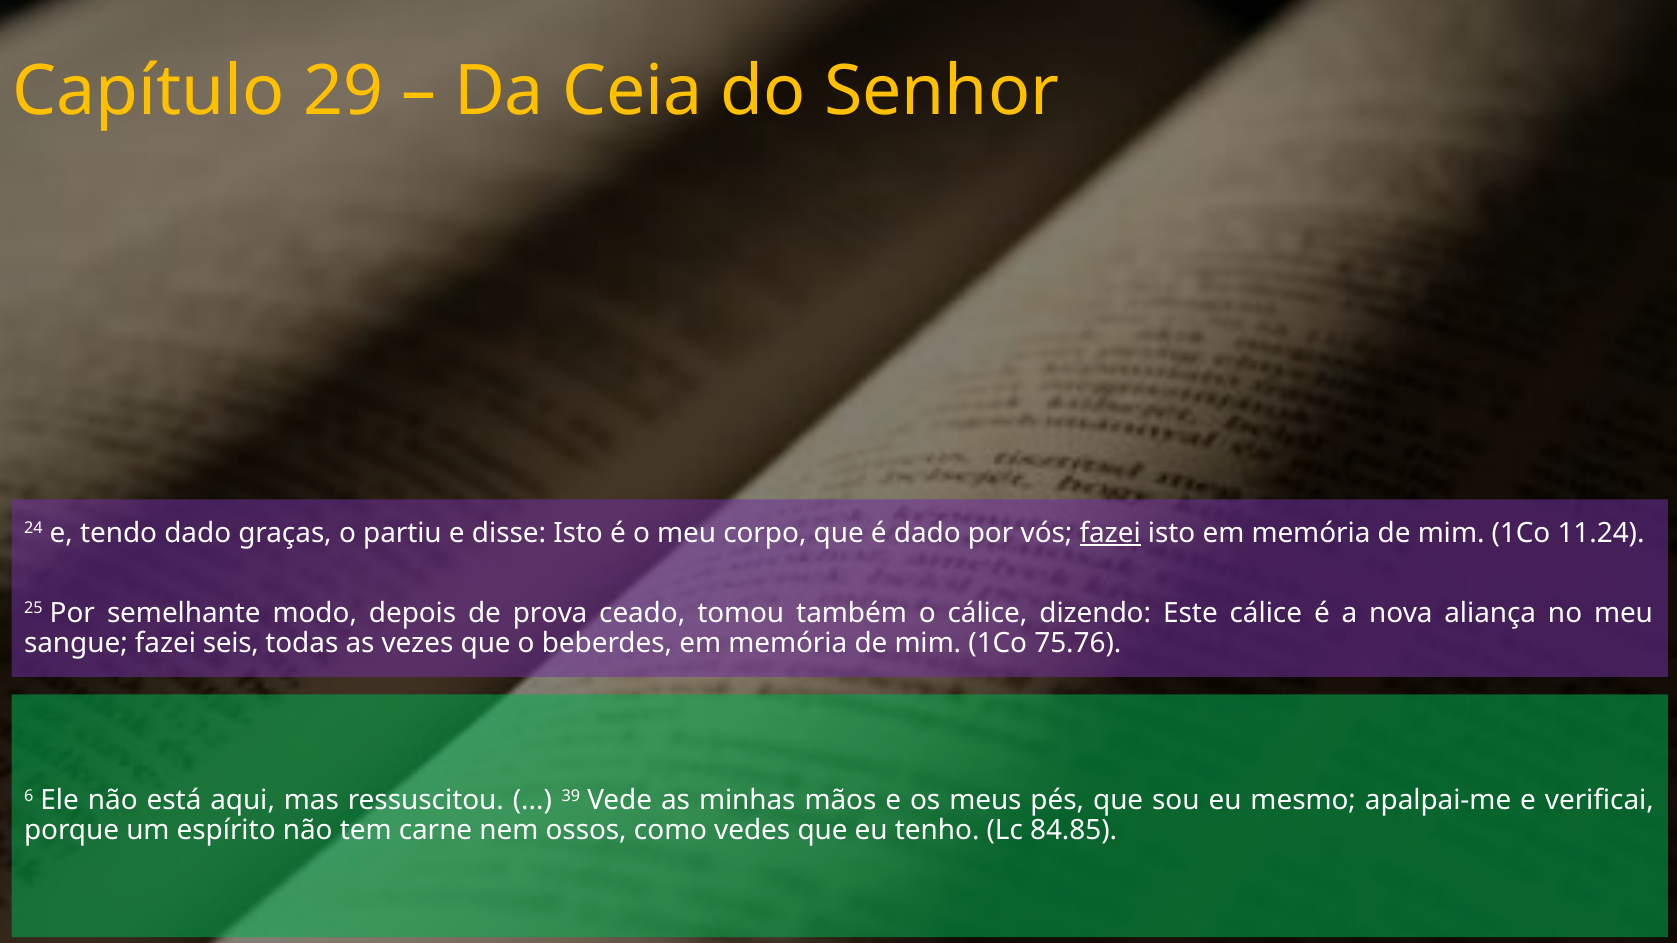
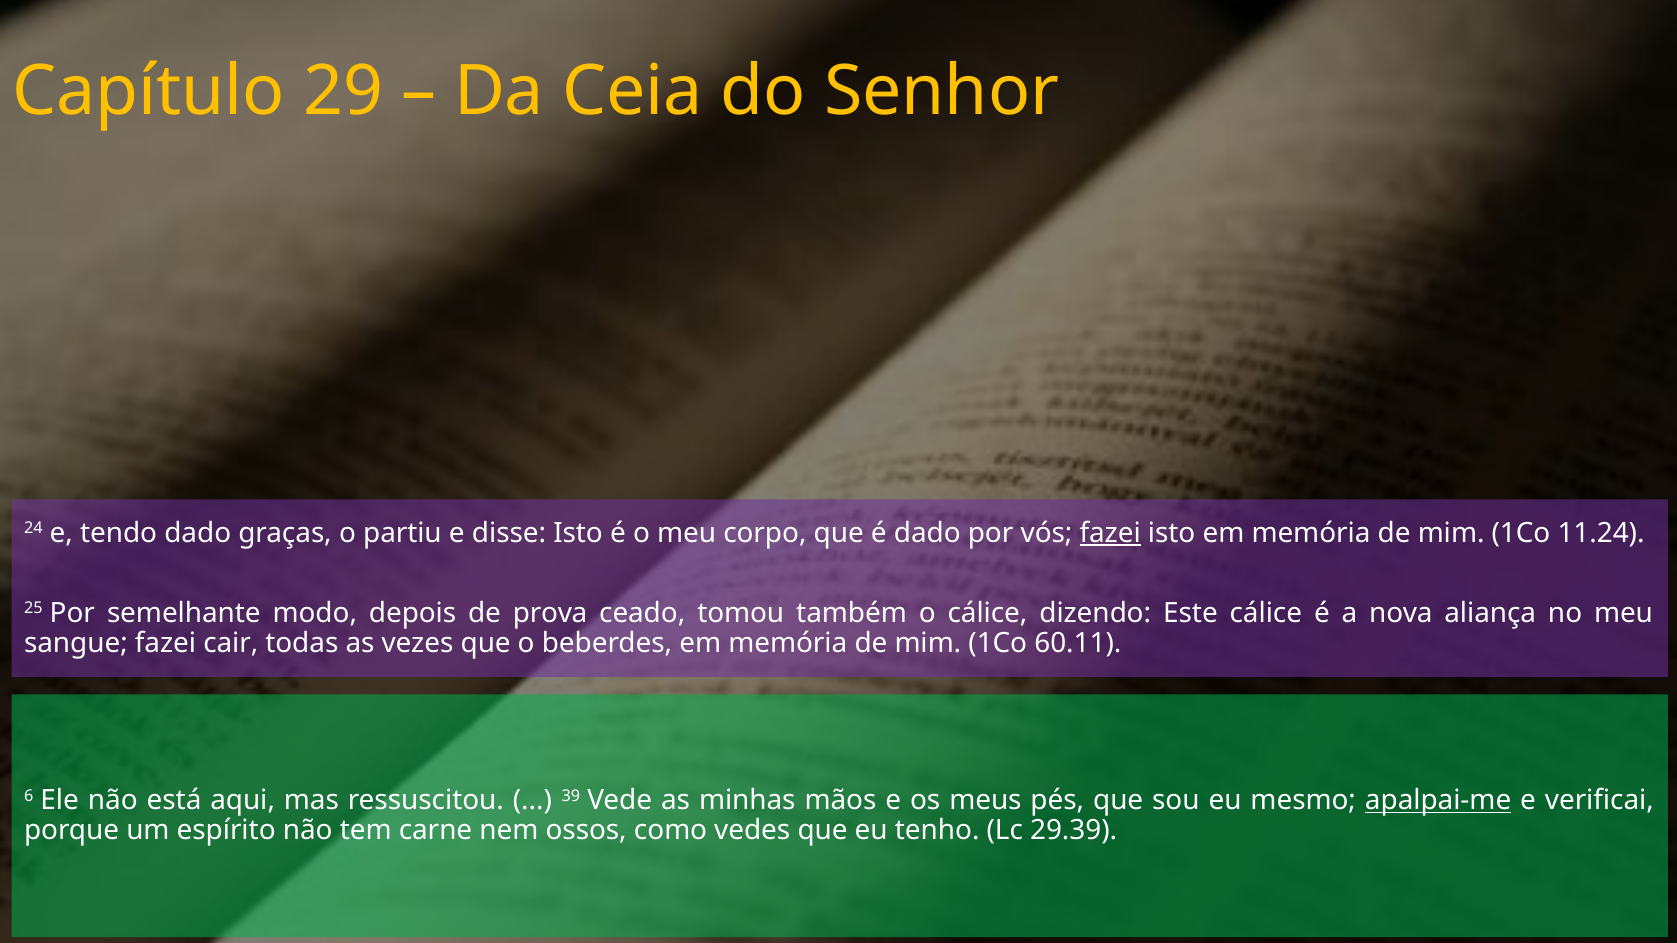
seis: seis -> cair (231, 643)
75.76: 75.76 -> 60.11 (1078, 643)
apalpai-me underline: none -> present (1438, 801)
84.85: 84.85 -> 29.39 (1074, 831)
